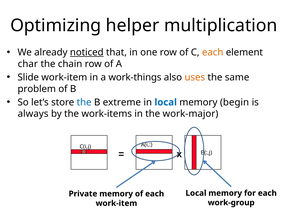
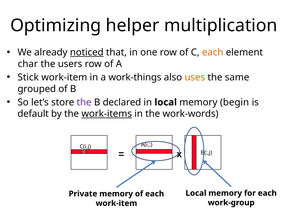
chain: chain -> users (70, 64)
Slide: Slide -> Stick (28, 77)
problem: problem -> grouped (37, 89)
the colour: blue -> purple (84, 102)
extreme: extreme -> declared (122, 102)
local colour: blue -> black (166, 102)
always: always -> default (33, 114)
work-items underline: none -> present (107, 114)
work-major: work-major -> work-words (190, 114)
